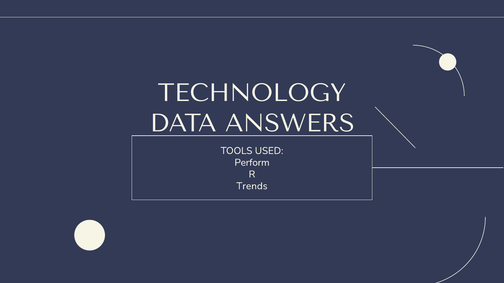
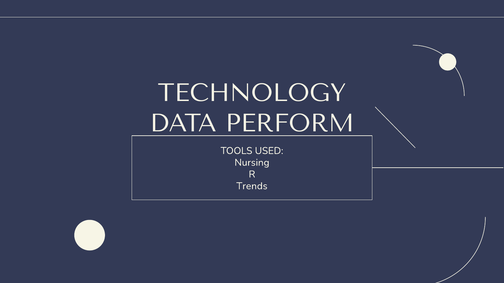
ANSWERS: ANSWERS -> PERFORM (290, 123)
Perform: Perform -> Nursing (252, 163)
